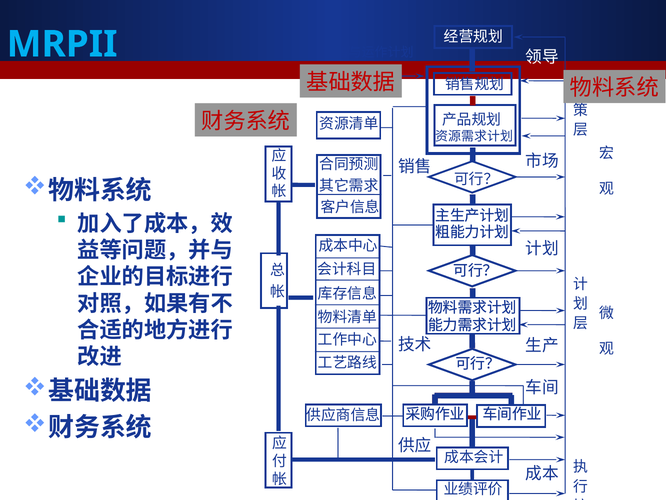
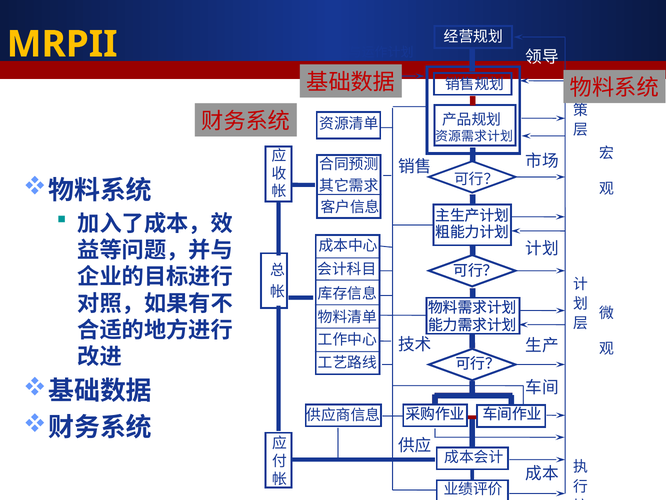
MRPII colour: light blue -> yellow (62, 44)
